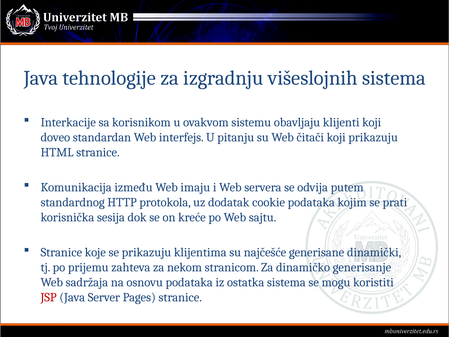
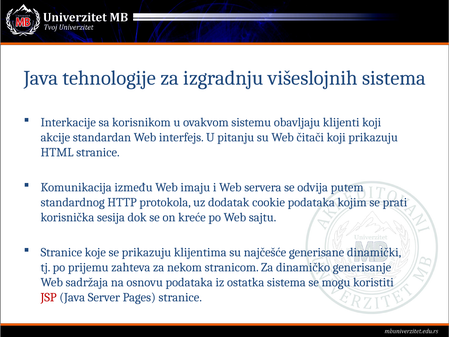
doveo: doveo -> akcije (55, 137)
